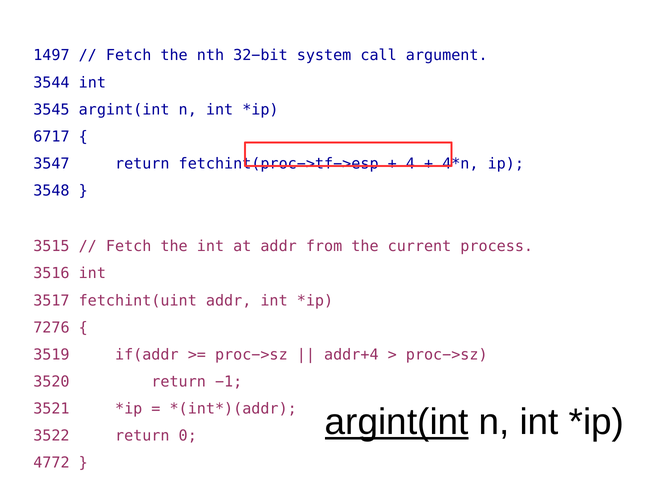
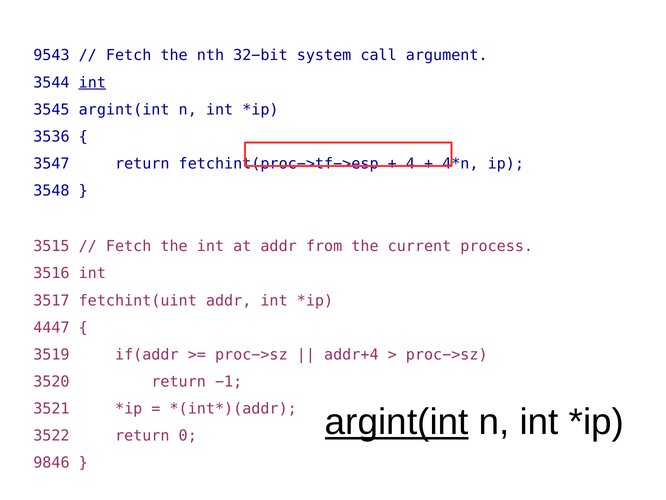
1497: 1497 -> 9543 (51, 55)
int underline: none -> present (92, 82)
6717: 6717 -> 3536 (51, 136)
7276: 7276 -> 4447 (51, 327)
4772: 4772 -> 9846 (51, 462)
